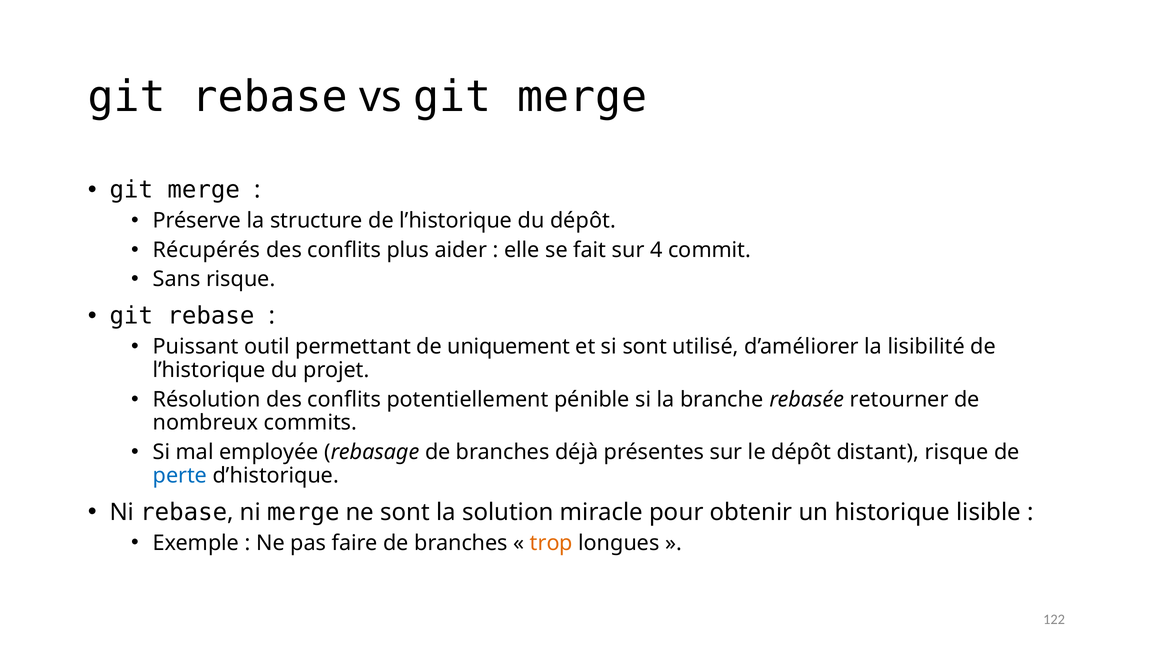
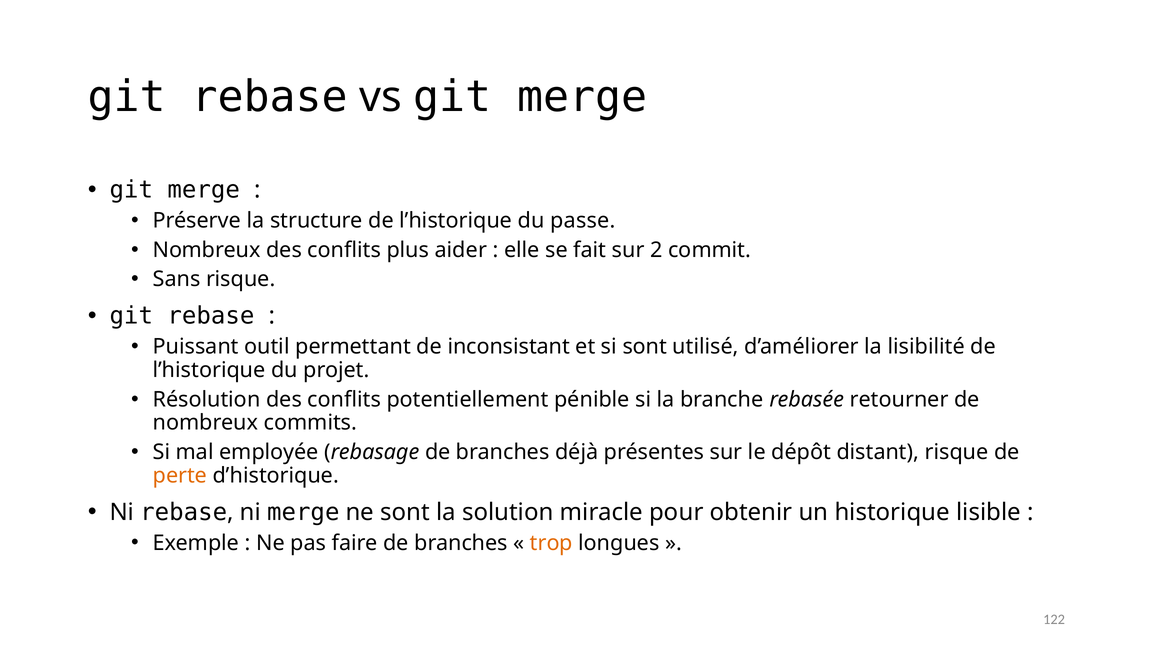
du dépôt: dépôt -> passe (583, 220)
Récupérés: Récupérés -> Nombreux (207, 250)
4: 4 -> 2 (656, 250)
uniquement: uniquement -> inconsistant (509, 346)
perte colour: blue -> orange (180, 475)
